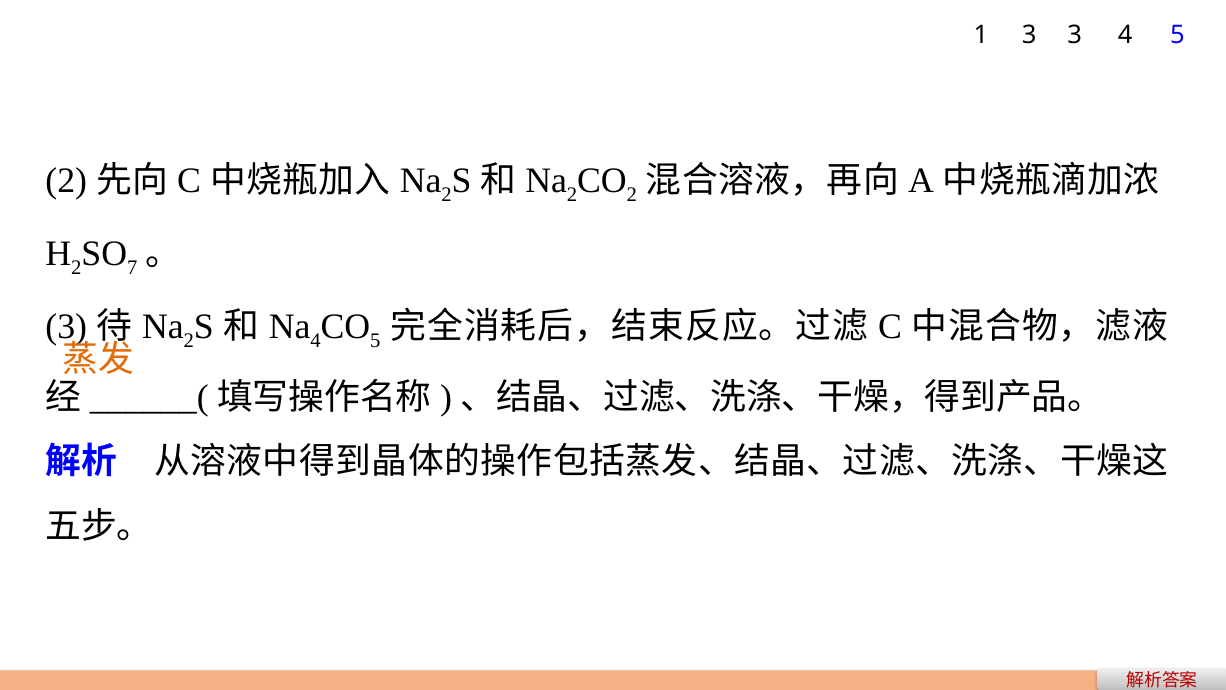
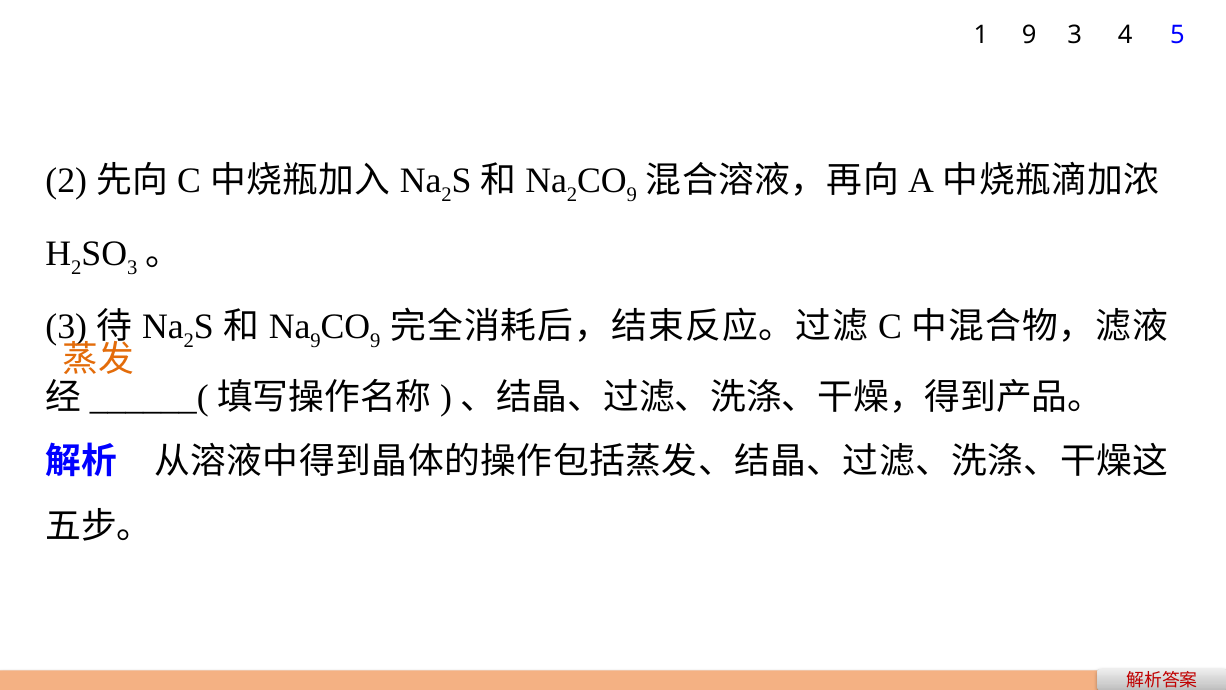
1 3: 3 -> 9 (1029, 35)
2: 2 -> 9 (632, 194)
7: 7 -> 3 (132, 268)
4: 4 -> 9 (316, 341)
5: 5 -> 9 (375, 341)
